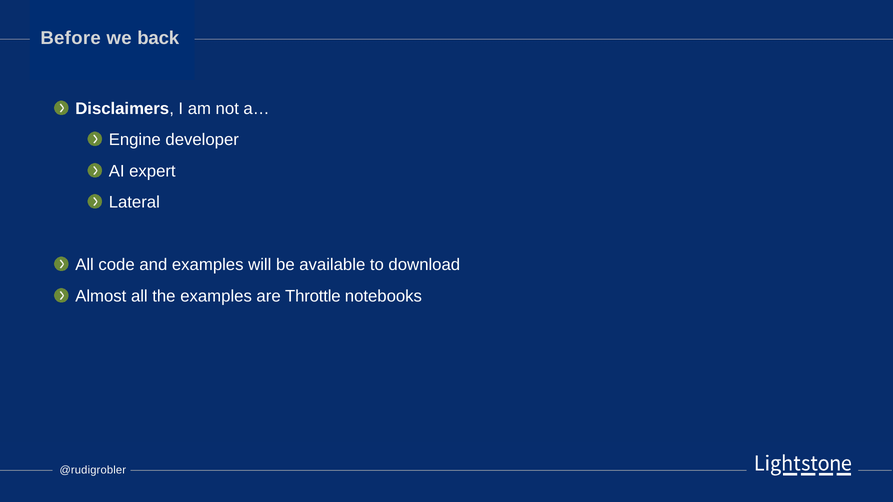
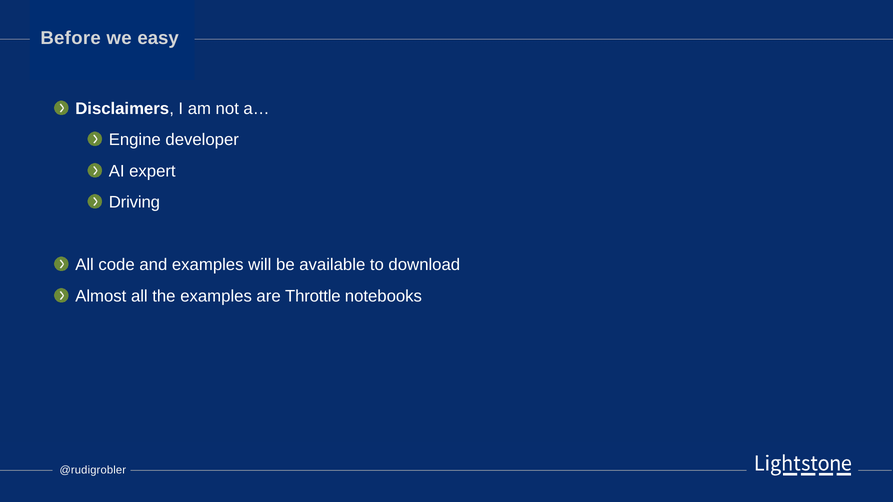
back: back -> easy (158, 38)
Lateral: Lateral -> Driving (134, 203)
